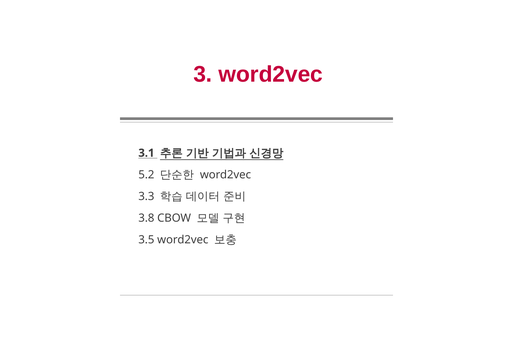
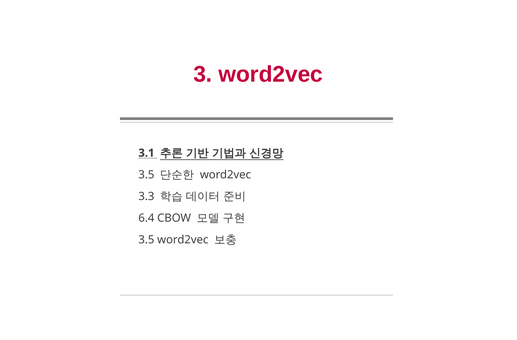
5.2: 5.2 -> 3.5 (146, 174)
3.8: 3.8 -> 6.4 (146, 218)
